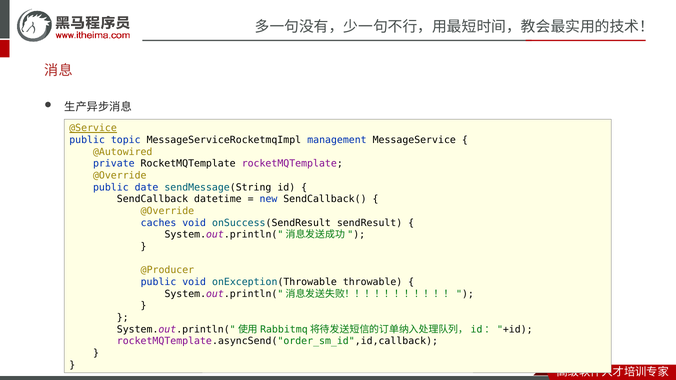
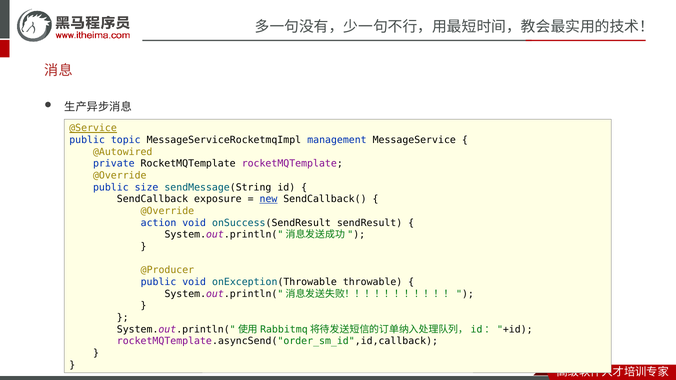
date: date -> size (147, 187)
datetime: datetime -> exposure (218, 199)
new underline: none -> present (268, 199)
caches: caches -> action (159, 223)
